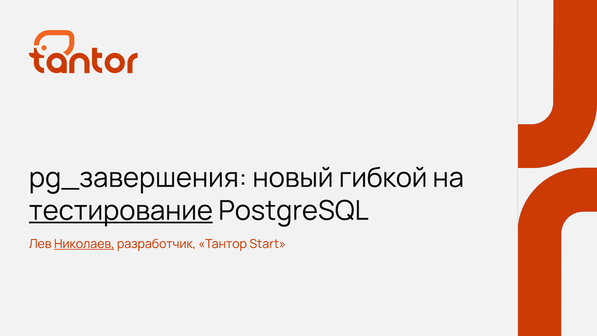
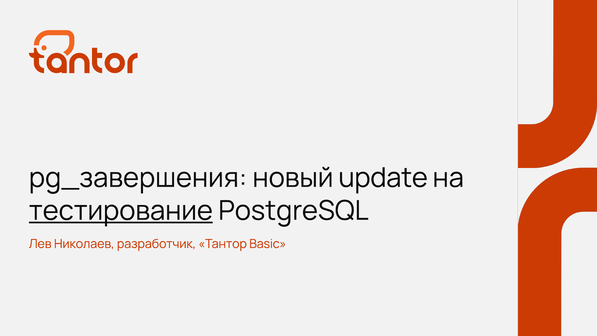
гибкой: гибкой -> update (383, 178)
Николаев underline: present -> none (84, 244)
Start: Start -> Basic (268, 244)
